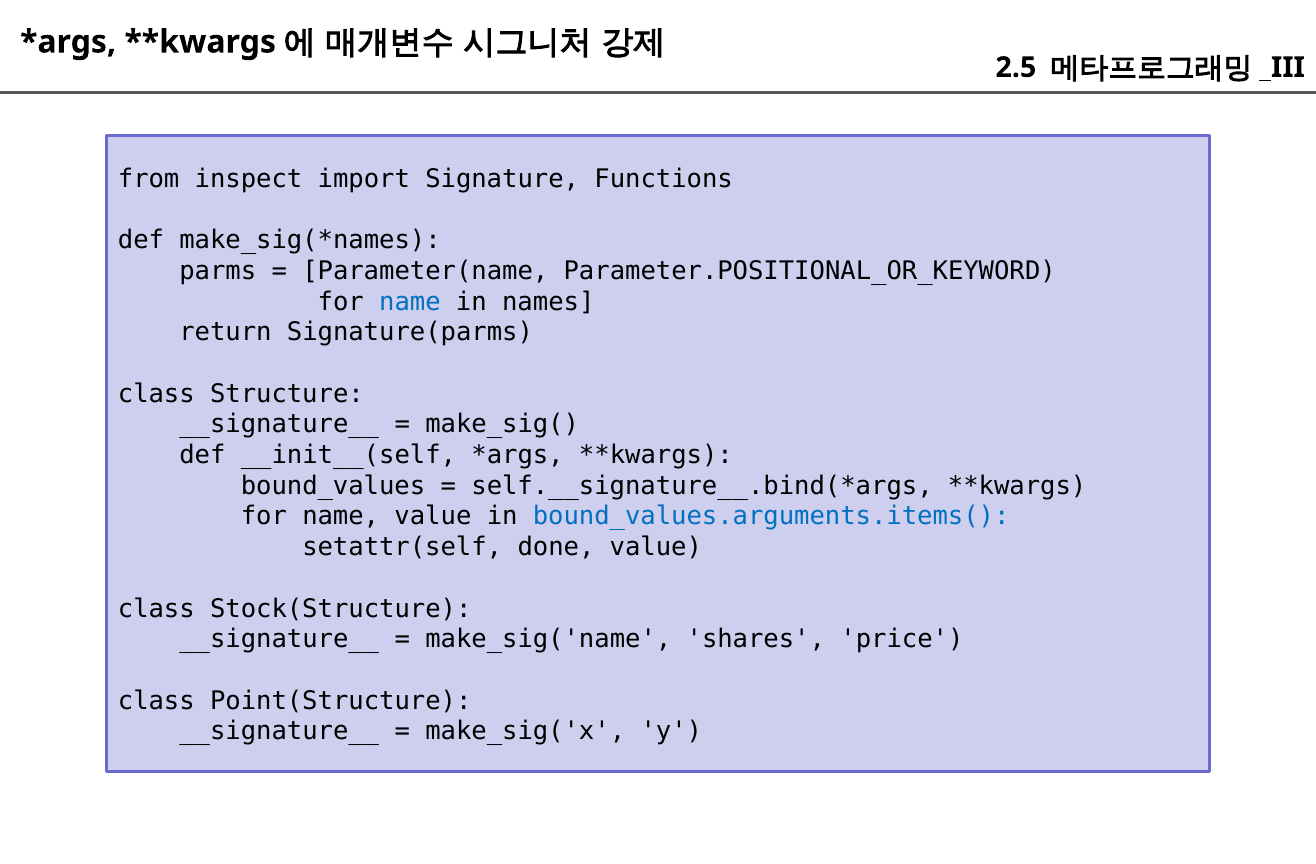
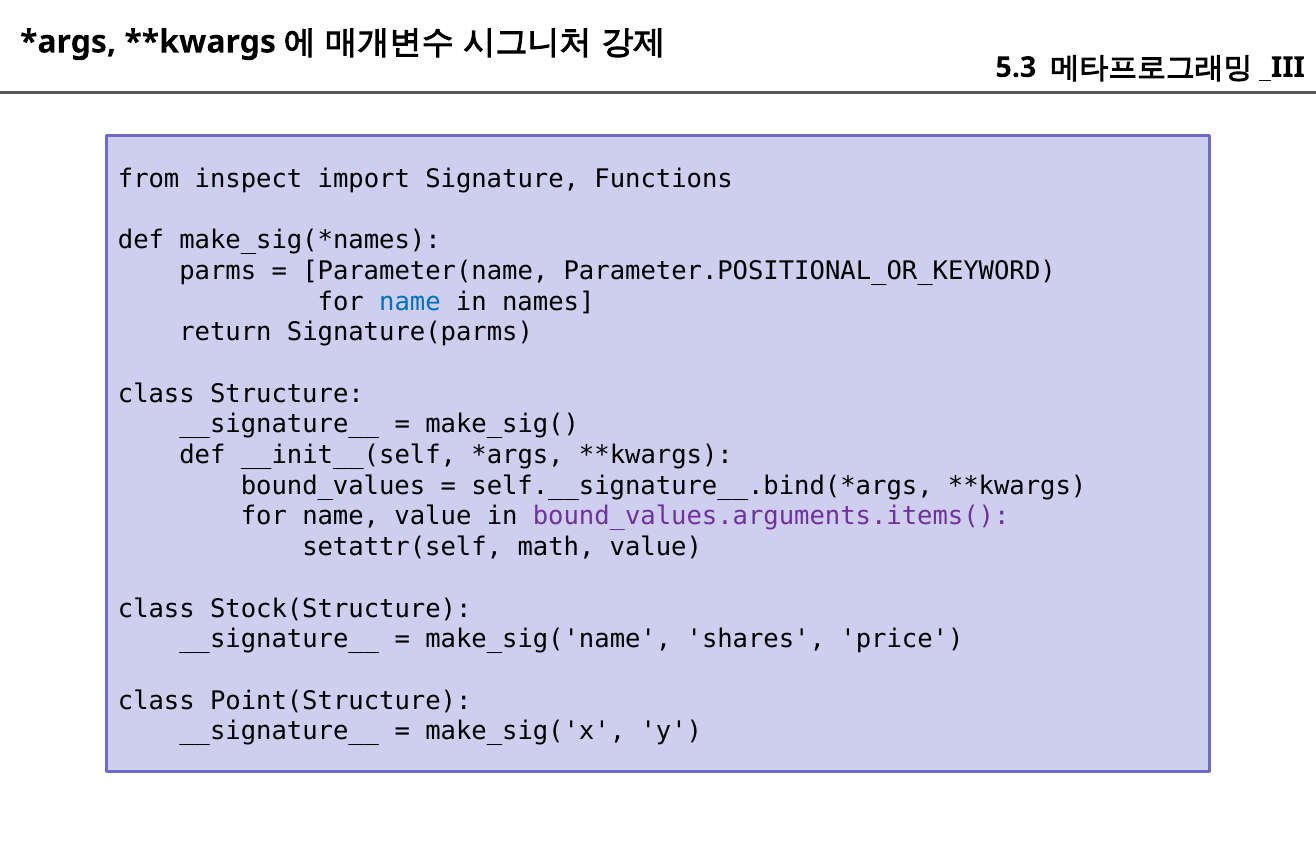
2.5: 2.5 -> 5.3 (1016, 67)
bound_values.arguments.items( colour: blue -> purple (771, 517)
done: done -> math (556, 547)
